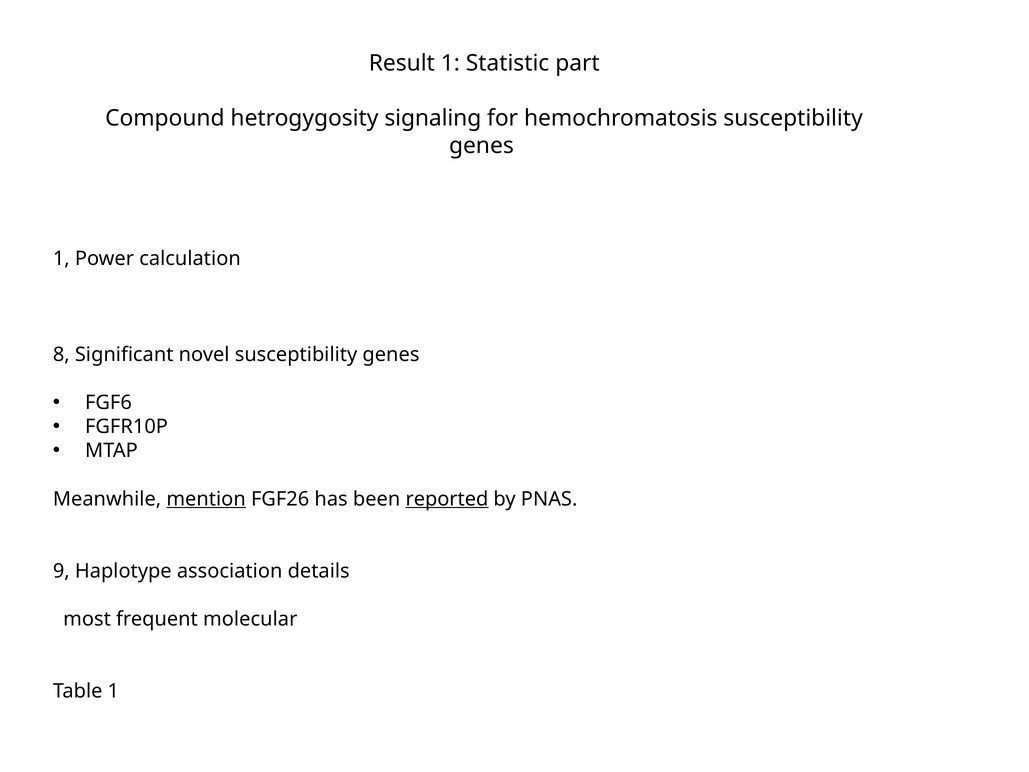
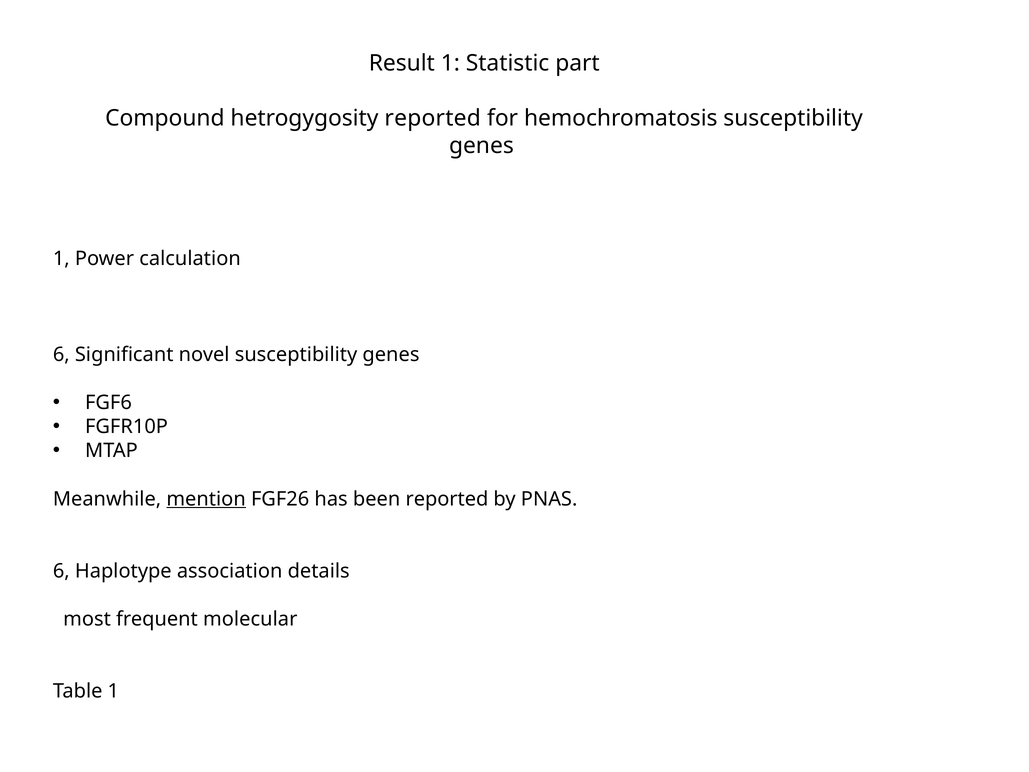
hetrogygosity signaling: signaling -> reported (433, 118)
8: 8 -> 6 (61, 355)
reported underline: present -> none (447, 499)
9: 9 -> 6 (61, 571)
